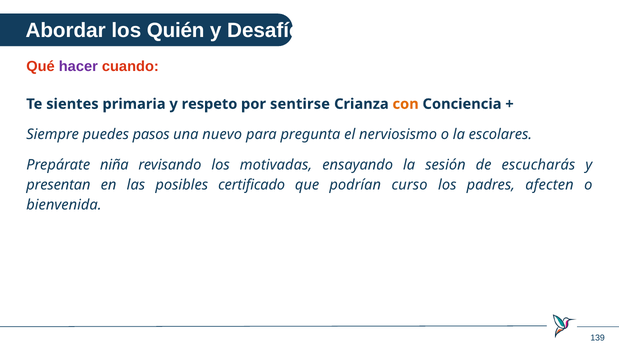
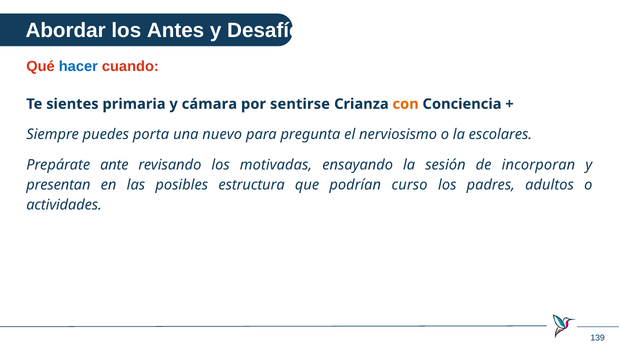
Quién: Quién -> Antes (176, 30)
hacer colour: purple -> blue (78, 66)
respeto: respeto -> cámara (209, 104)
pasos: pasos -> porta (151, 135)
niña: niña -> ante (114, 165)
escucharás: escucharás -> incorporan (538, 165)
certificado: certificado -> estructura (252, 185)
afecten: afecten -> adultos (550, 185)
bienvenida: bienvenida -> actividades (64, 205)
